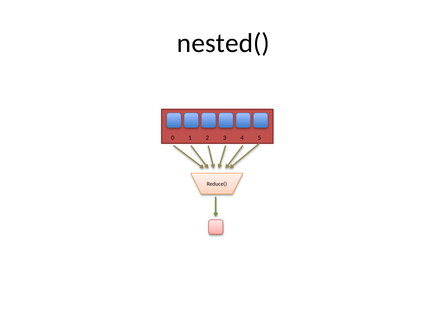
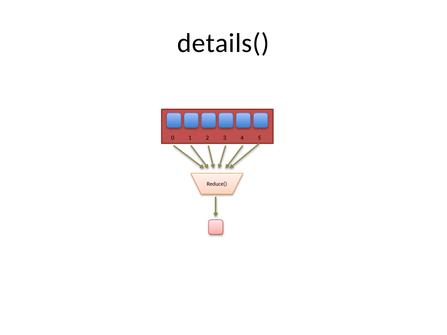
nested(: nested( -> details( (223, 43)
